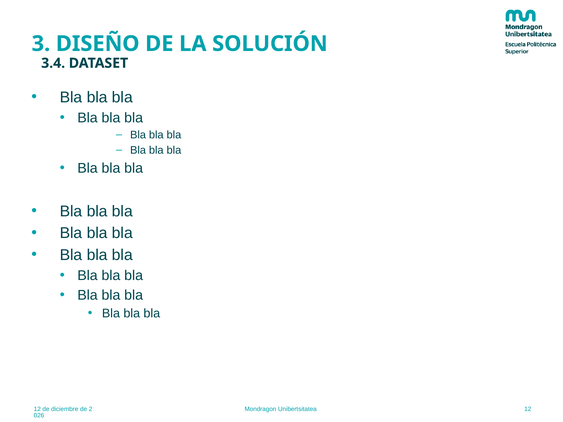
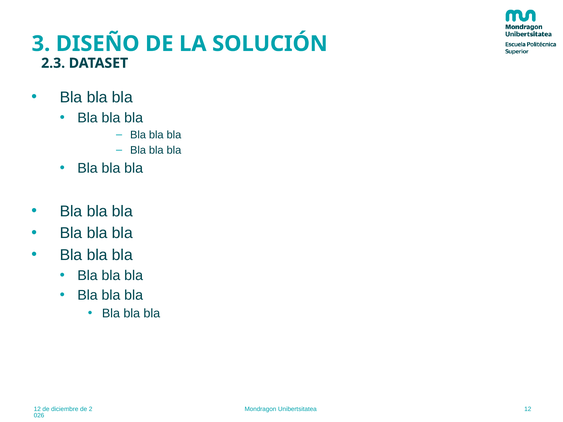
3.4: 3.4 -> 2.3 (53, 63)
